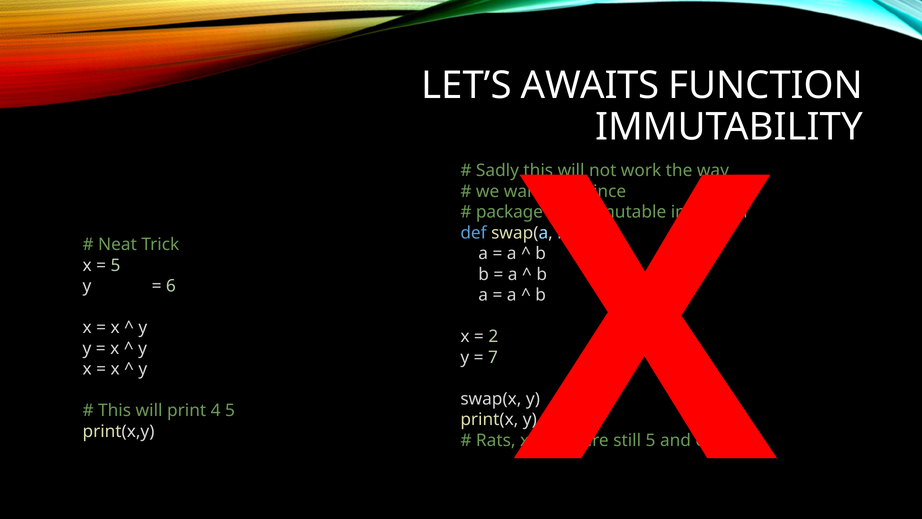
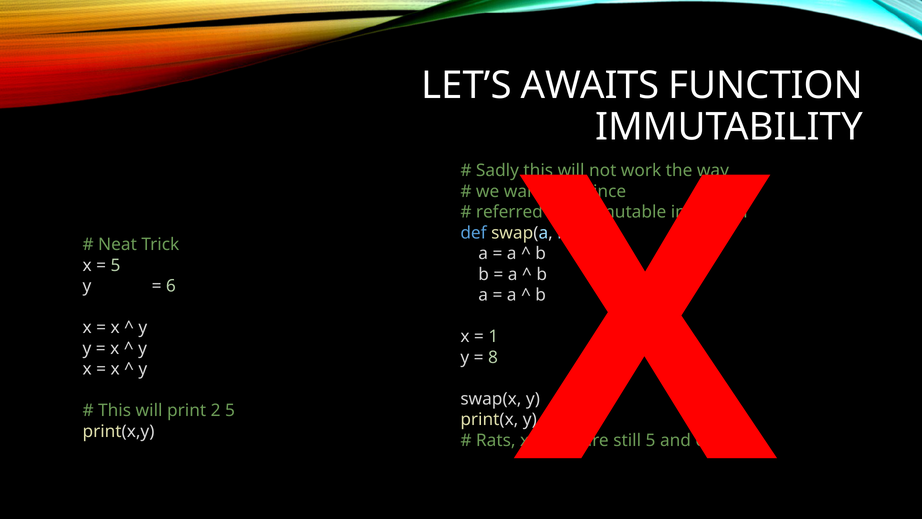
package: package -> referred (509, 212)
2: 2 -> 1 (493, 337)
7: 7 -> 8 (493, 357)
4: 4 -> 2 (216, 410)
